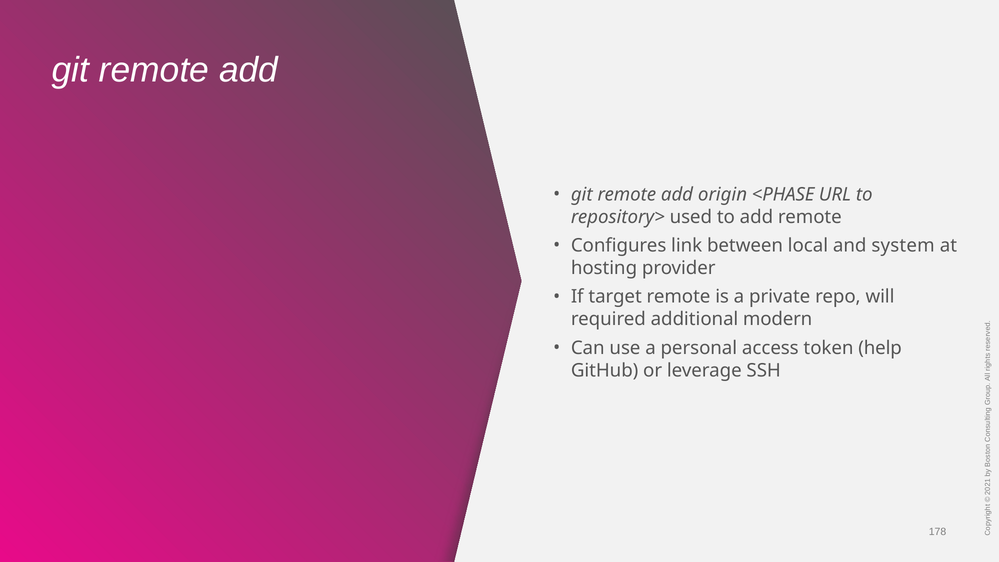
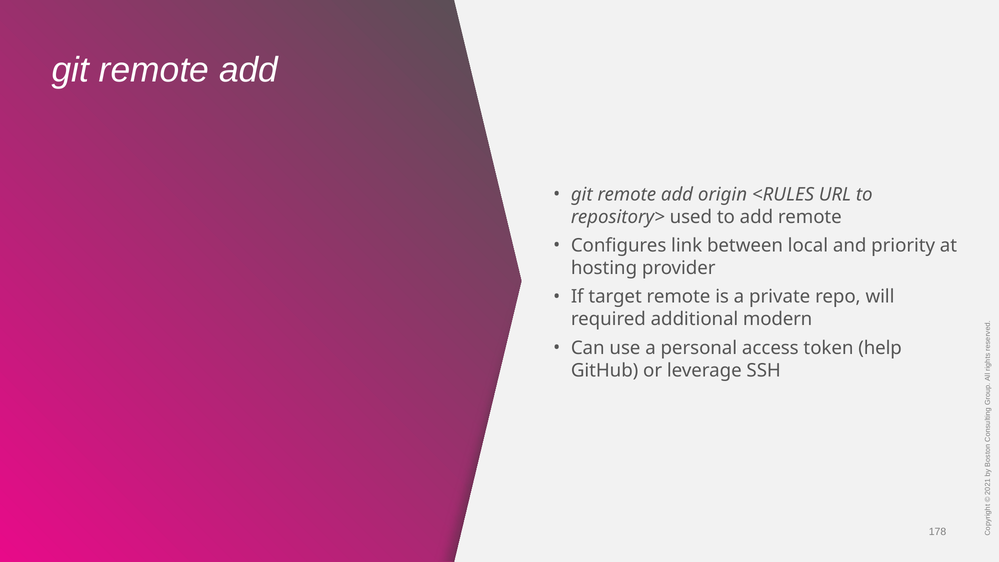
<PHASE: <PHASE -> <RULES (783, 194)
system: system -> priority (903, 246)
